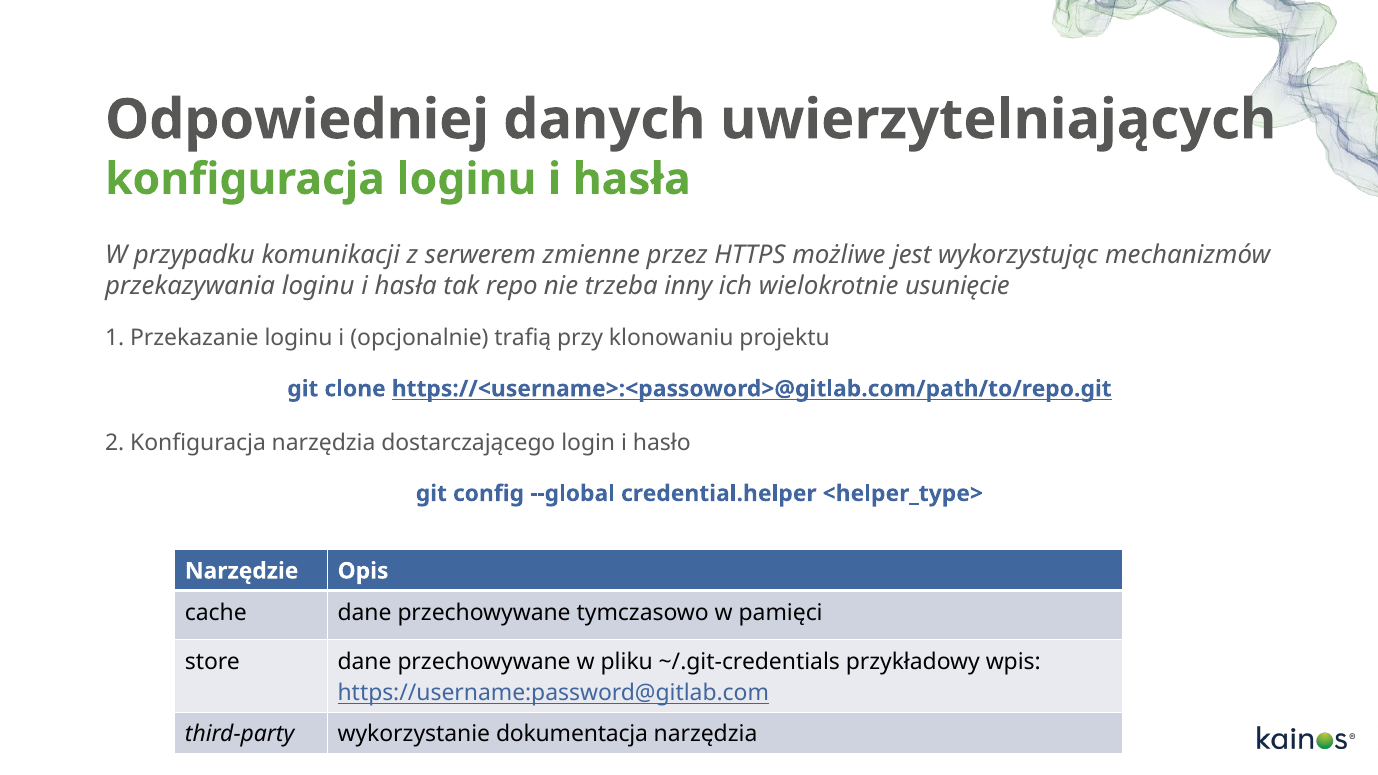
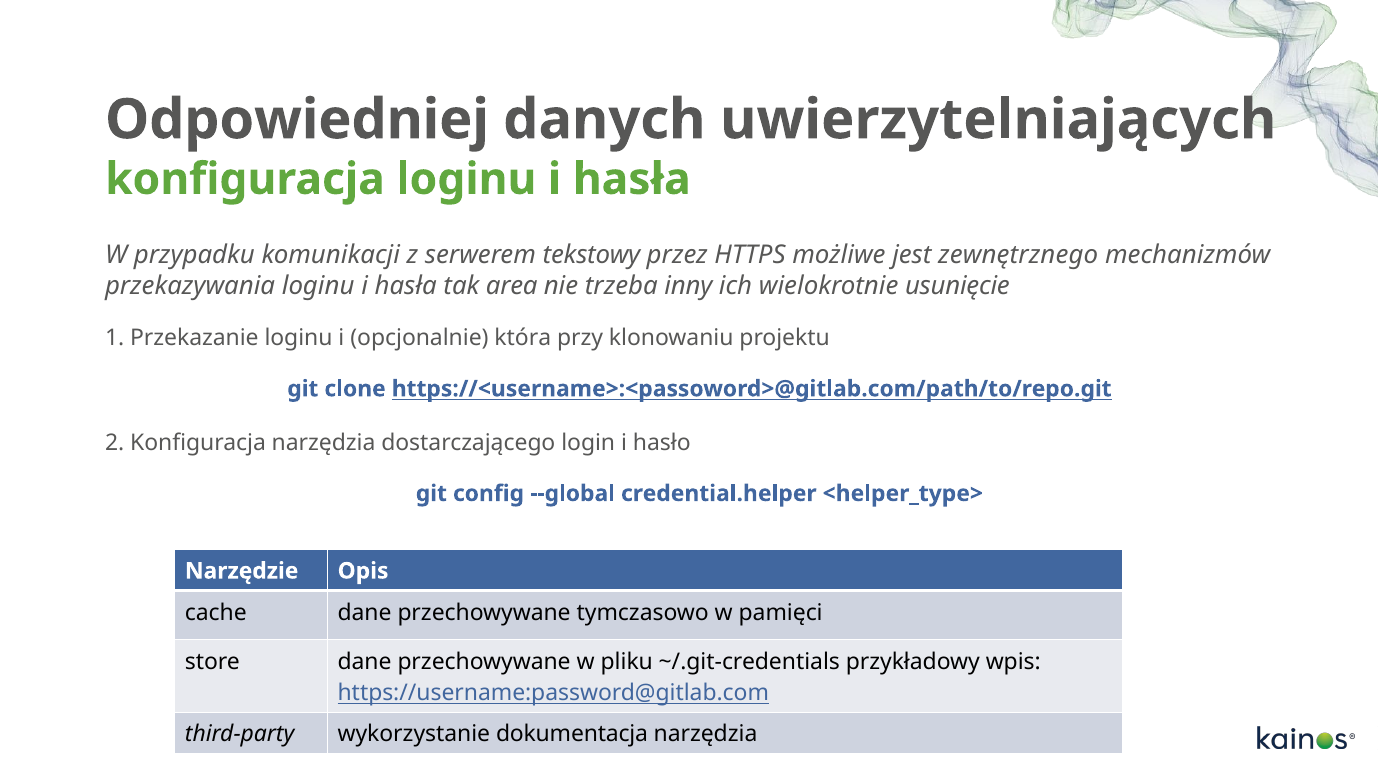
zmienne: zmienne -> tekstowy (592, 255)
wykorzystując: wykorzystując -> zewnętrznego (1018, 255)
repo: repo -> area (512, 286)
trafią: trafią -> która (523, 338)
